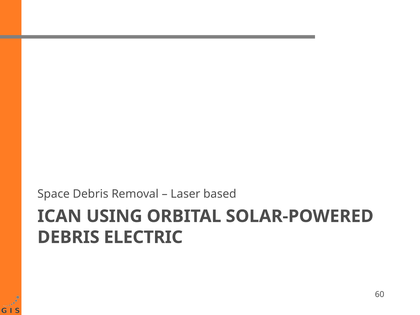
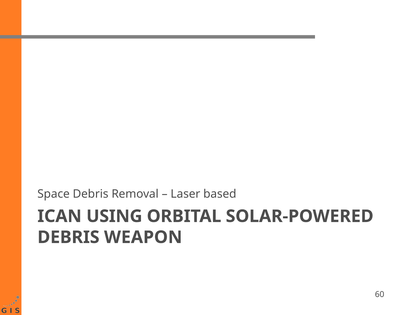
ELECTRIC: ELECTRIC -> WEAPON (143, 237)
